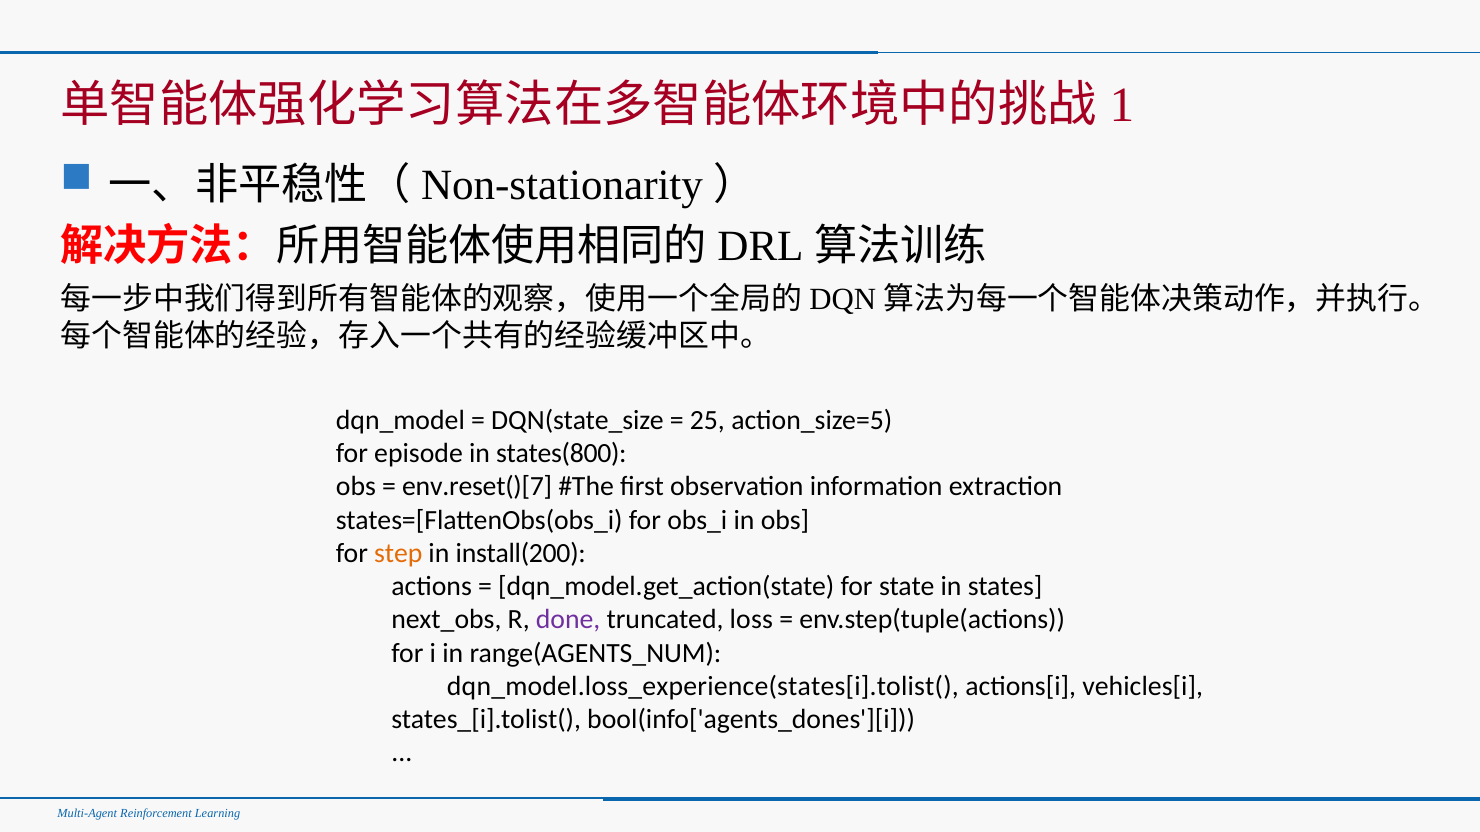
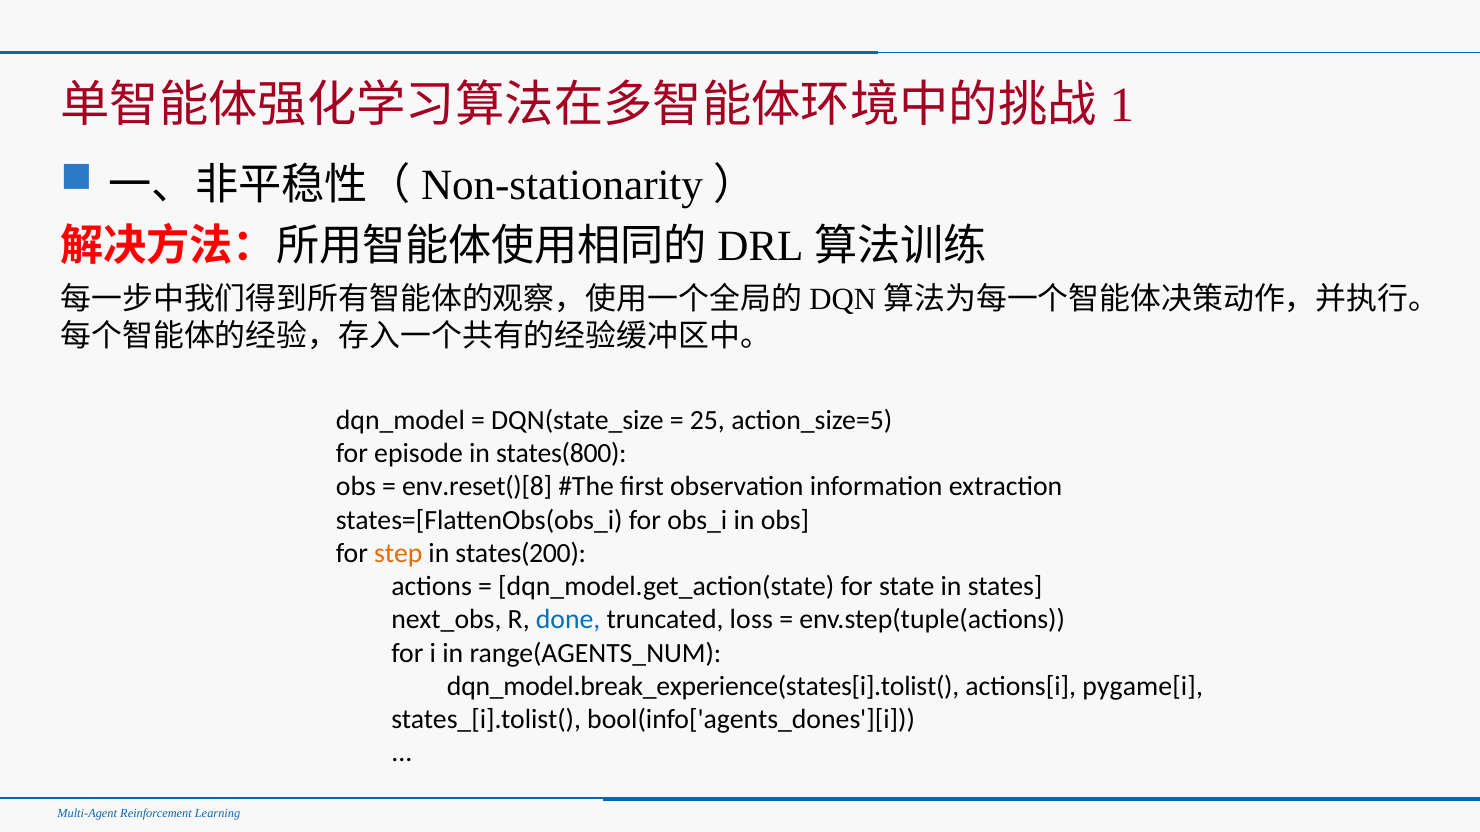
env.reset()[7: env.reset()[7 -> env.reset()[8 (477, 487)
install(200: install(200 -> states(200 (521, 553)
done colour: purple -> blue (568, 620)
dqn_model.loss_experience(states[i].tolist(: dqn_model.loss_experience(states[i].tolist( -> dqn_model.break_experience(states[i].tolist( (703, 687)
vehicles[i: vehicles[i -> pygame[i (1143, 687)
